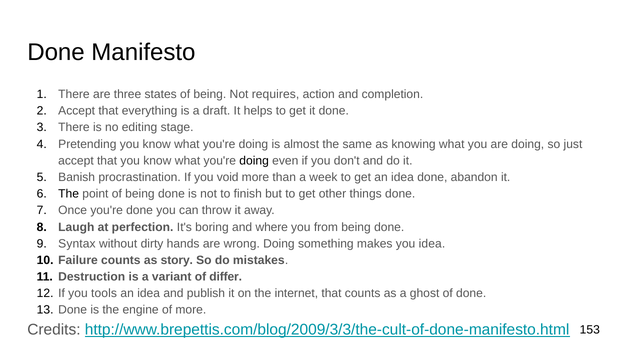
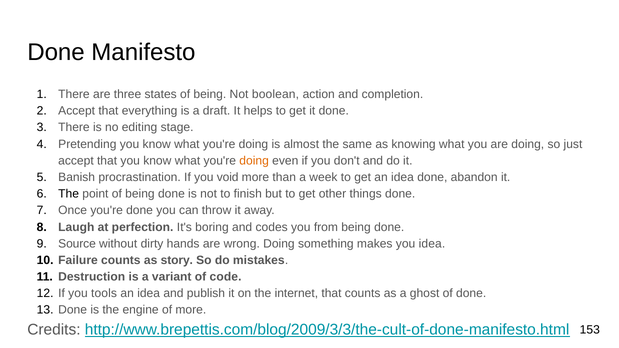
requires: requires -> boolean (275, 94)
doing colour: black -> orange (254, 161)
where: where -> codes (272, 227)
Syntax: Syntax -> Source (77, 244)
differ: differ -> code (226, 277)
